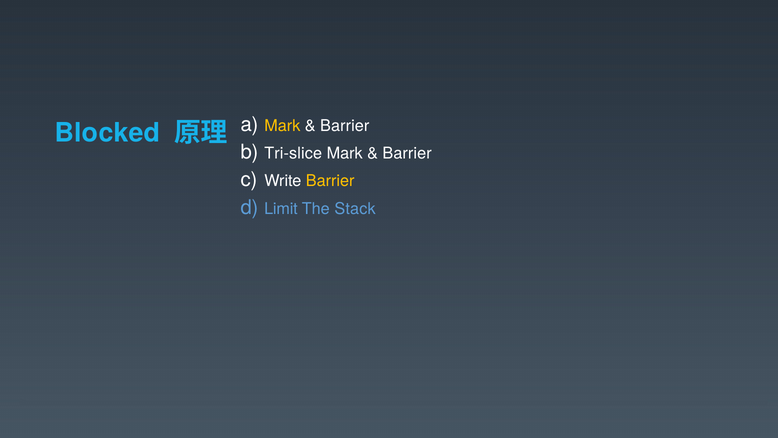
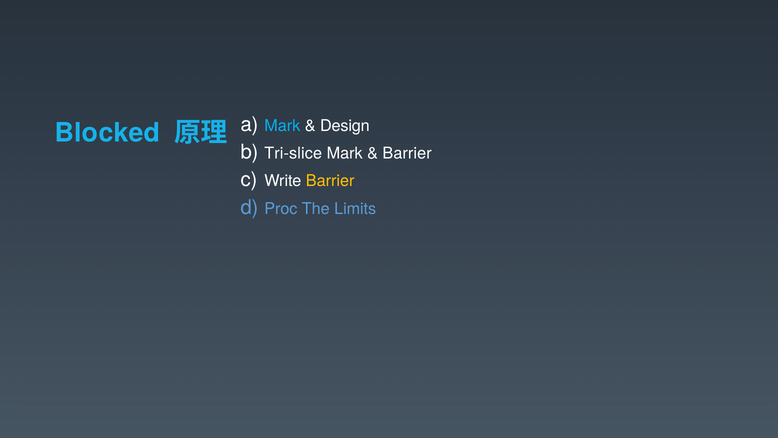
Mark colour: yellow -> light blue (282, 126)
Barrier: Barrier -> Design (345, 126)
Limit: Limit -> Proc (281, 209)
Stack: Stack -> Limits (355, 209)
